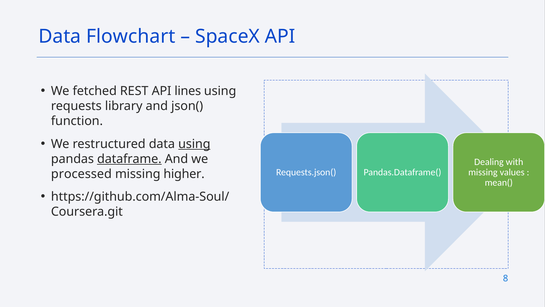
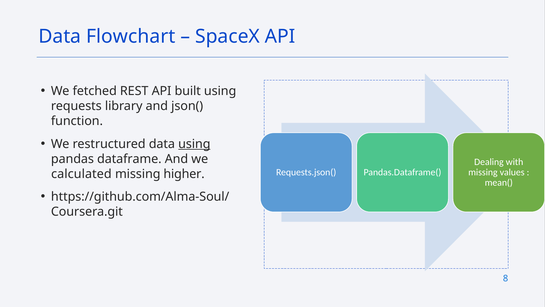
lines: lines -> built (188, 91)
dataframe underline: present -> none (129, 159)
processed: processed -> calculated (81, 174)
